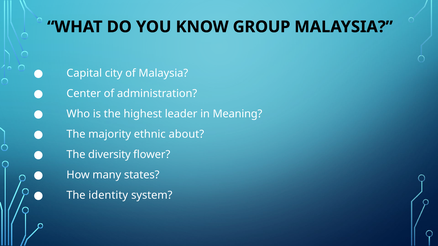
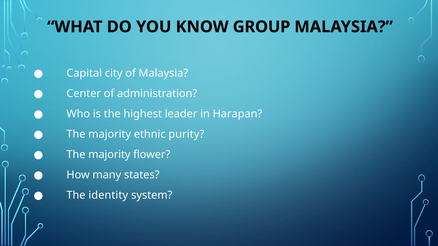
Meaning: Meaning -> Harapan (237, 114)
about: about -> purity (186, 134)
diversity: diversity -> majority (109, 155)
